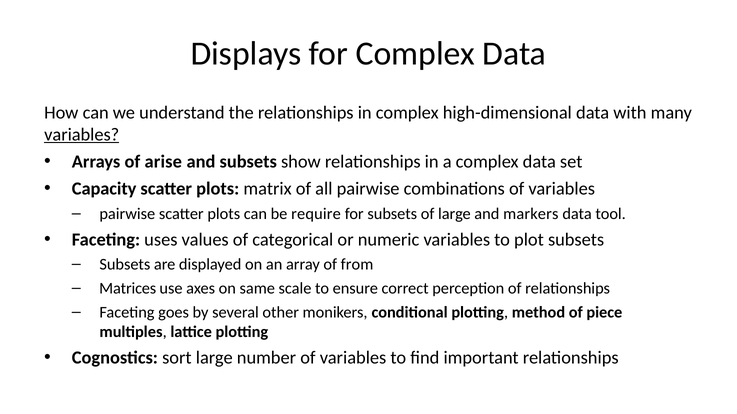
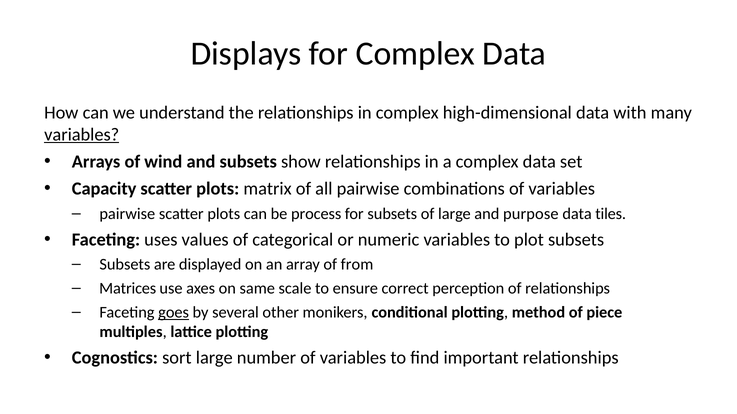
arise: arise -> wind (163, 162)
require: require -> process (316, 214)
markers: markers -> purpose (531, 214)
tool: tool -> tiles (611, 214)
goes underline: none -> present (174, 313)
